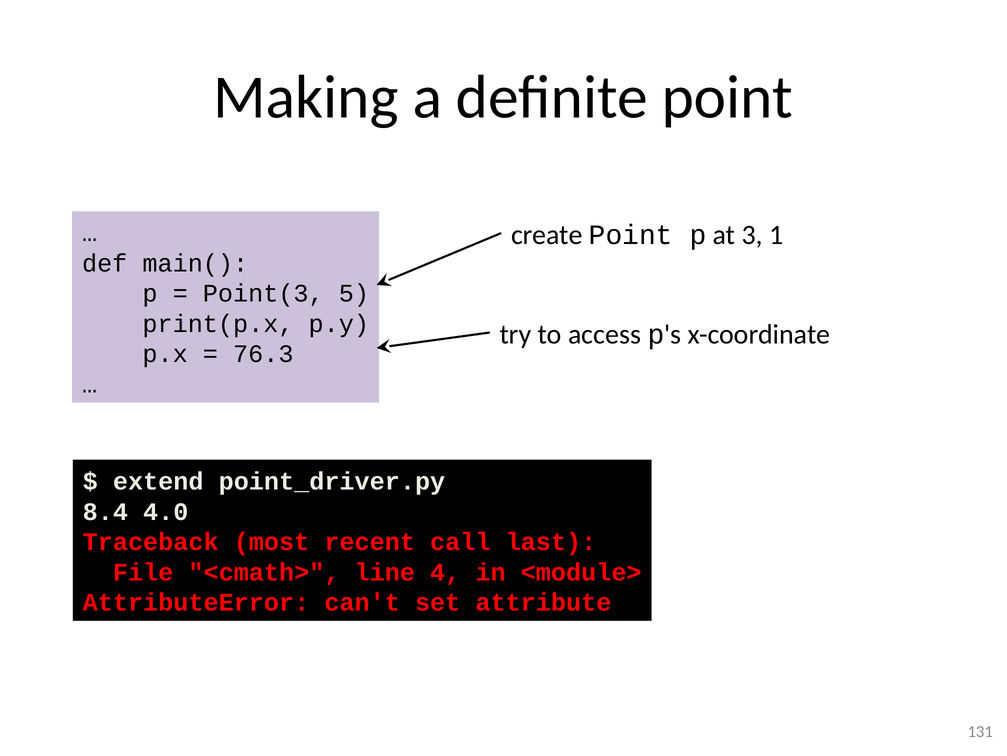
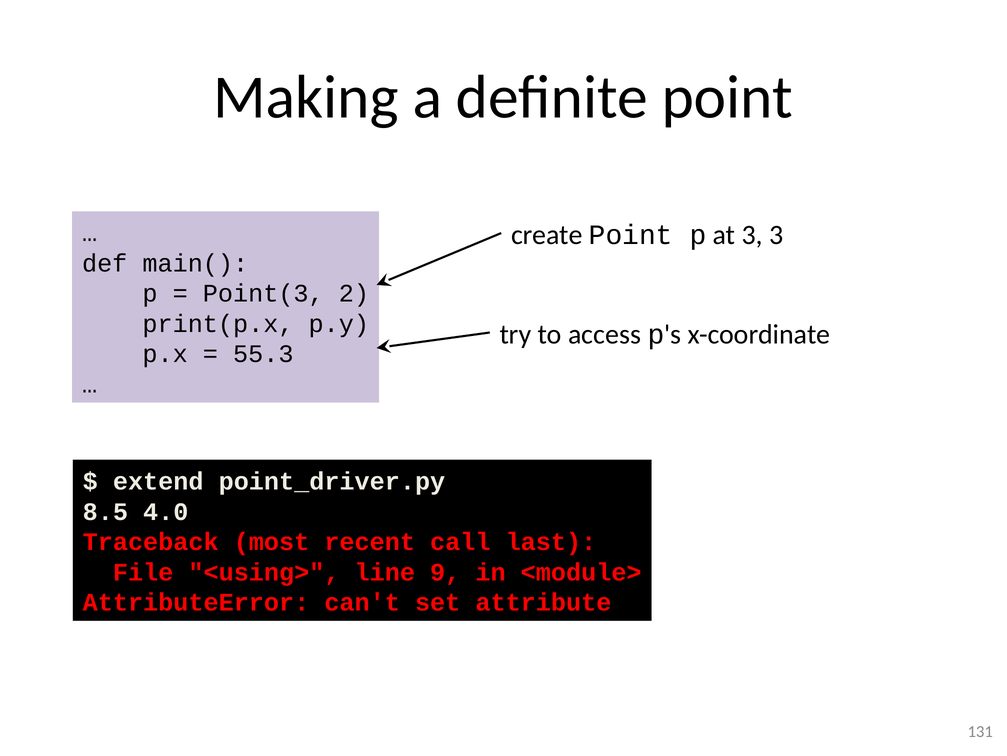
3 1: 1 -> 3 (776, 235)
5: 5 -> 2 (354, 293)
76.3: 76.3 -> 55.3 (263, 354)
8.4: 8.4 -> 8.5 (105, 511)
<cmath>: <cmath> -> <using> (264, 572)
4: 4 -> 9 (445, 572)
